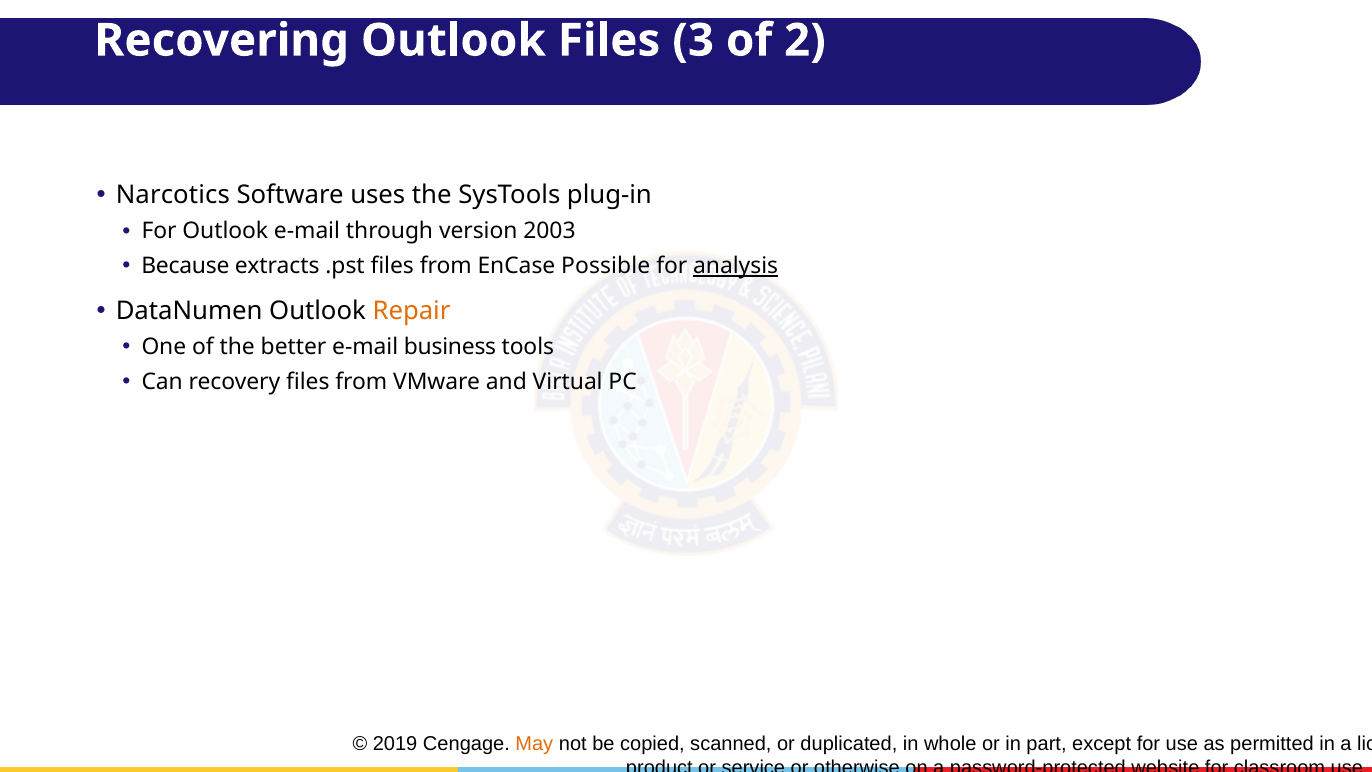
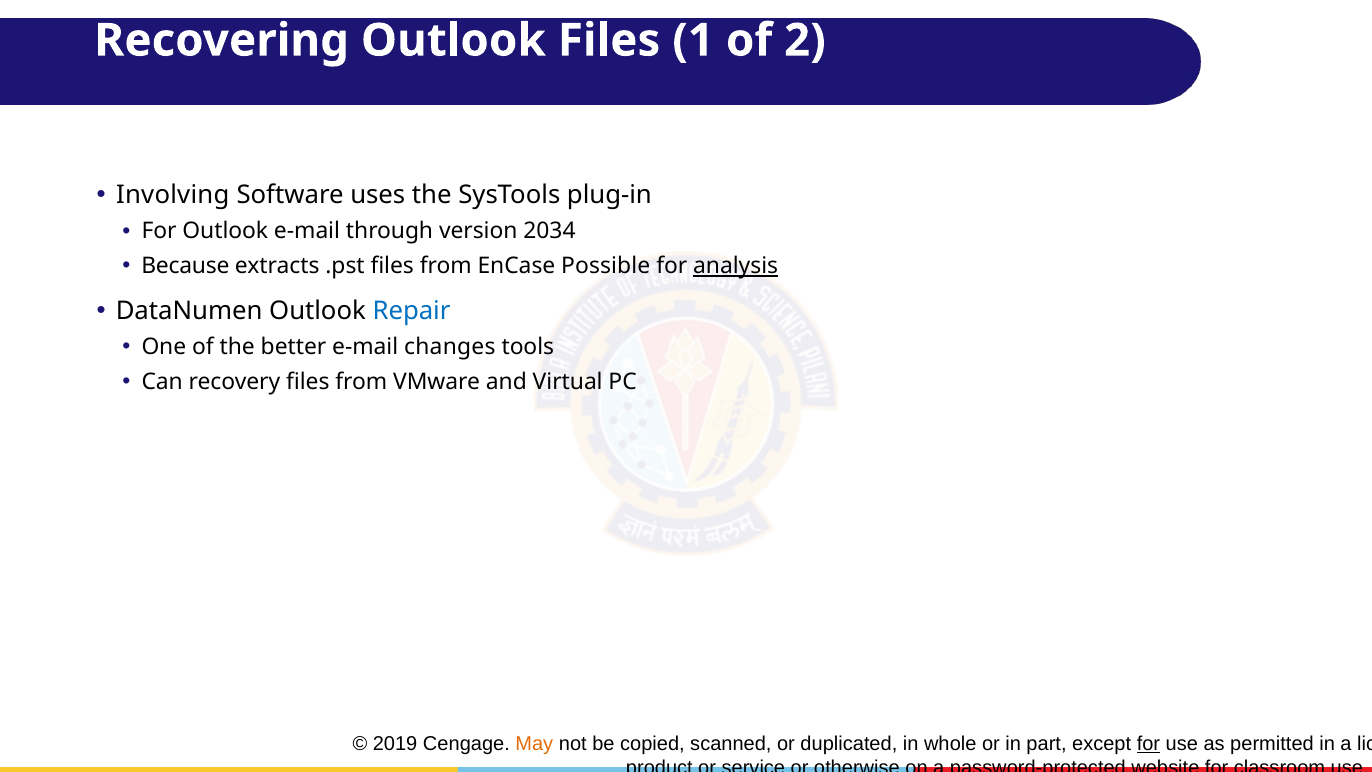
3: 3 -> 1 (693, 40)
Narcotics: Narcotics -> Involving (173, 195)
2003: 2003 -> 2034 (549, 231)
Repair colour: orange -> blue (412, 311)
business: business -> changes (450, 347)
for underline: none -> present (1148, 743)
